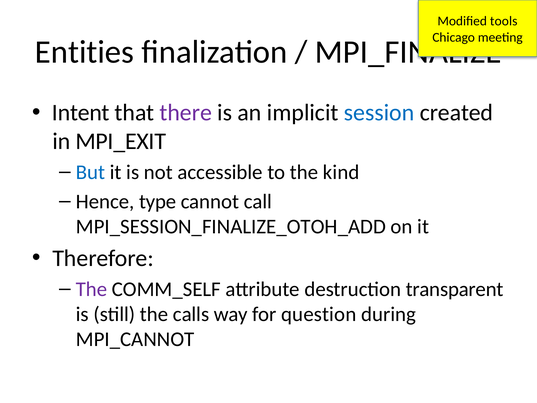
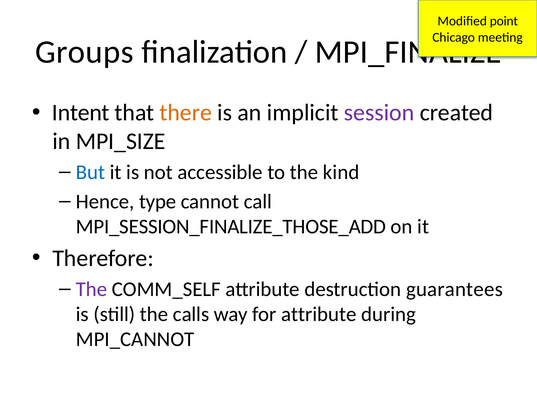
tools: tools -> point (504, 21)
Entities: Entities -> Groups (84, 52)
there colour: purple -> orange (186, 113)
session colour: blue -> purple (379, 113)
MPI_EXIT: MPI_EXIT -> MPI_SIZE (121, 141)
MPI_SESSION_FINALIZE_OTOH_ADD: MPI_SESSION_FINALIZE_OTOH_ADD -> MPI_SESSION_FINALIZE_THOSE_ADD (231, 226)
transparent: transparent -> guarantees (454, 289)
for question: question -> attribute (319, 314)
